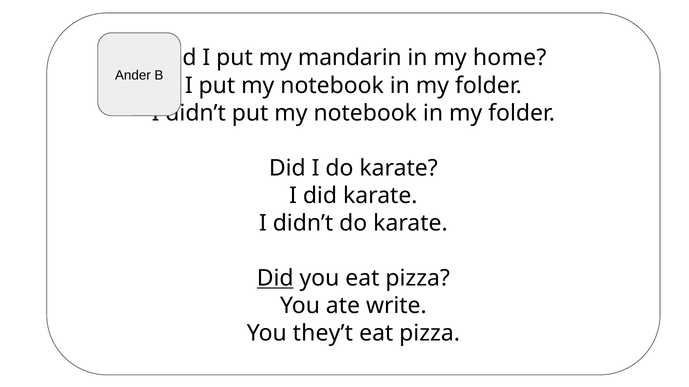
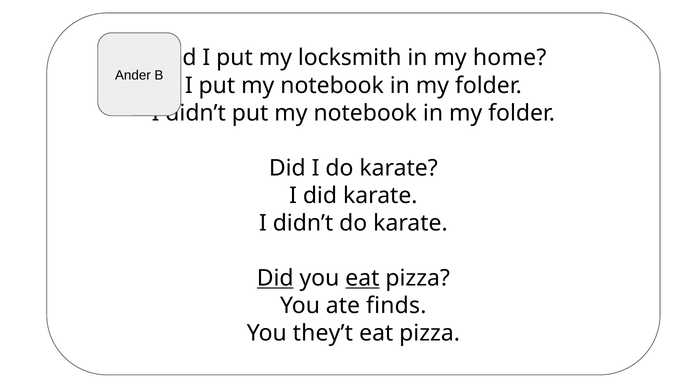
mandarin: mandarin -> locksmith (350, 58)
eat underline: none -> present (362, 278)
write: write -> finds (396, 306)
